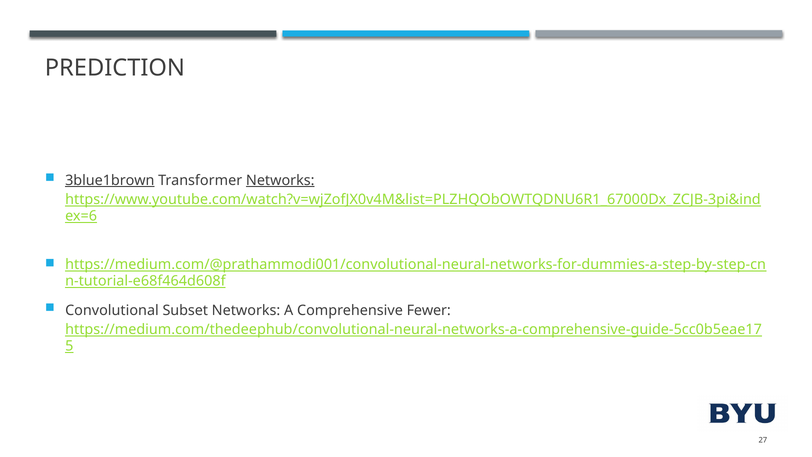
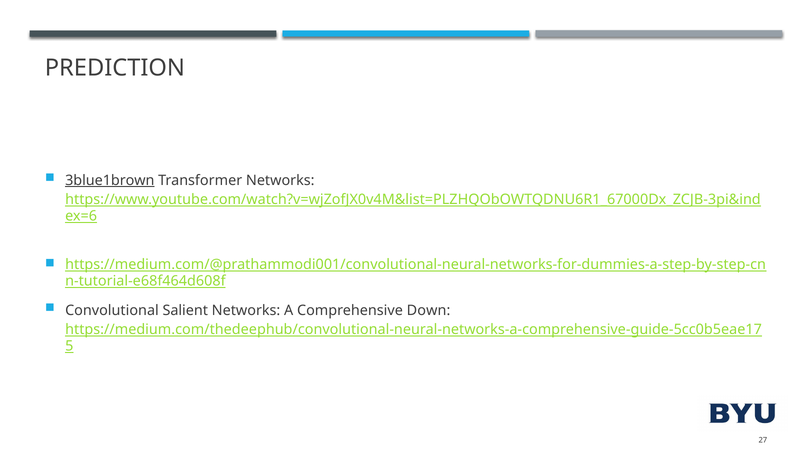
Networks underline: present -> none (280, 180)
Subset: Subset -> Salient (185, 310)
Fewer: Fewer -> Down (429, 310)
